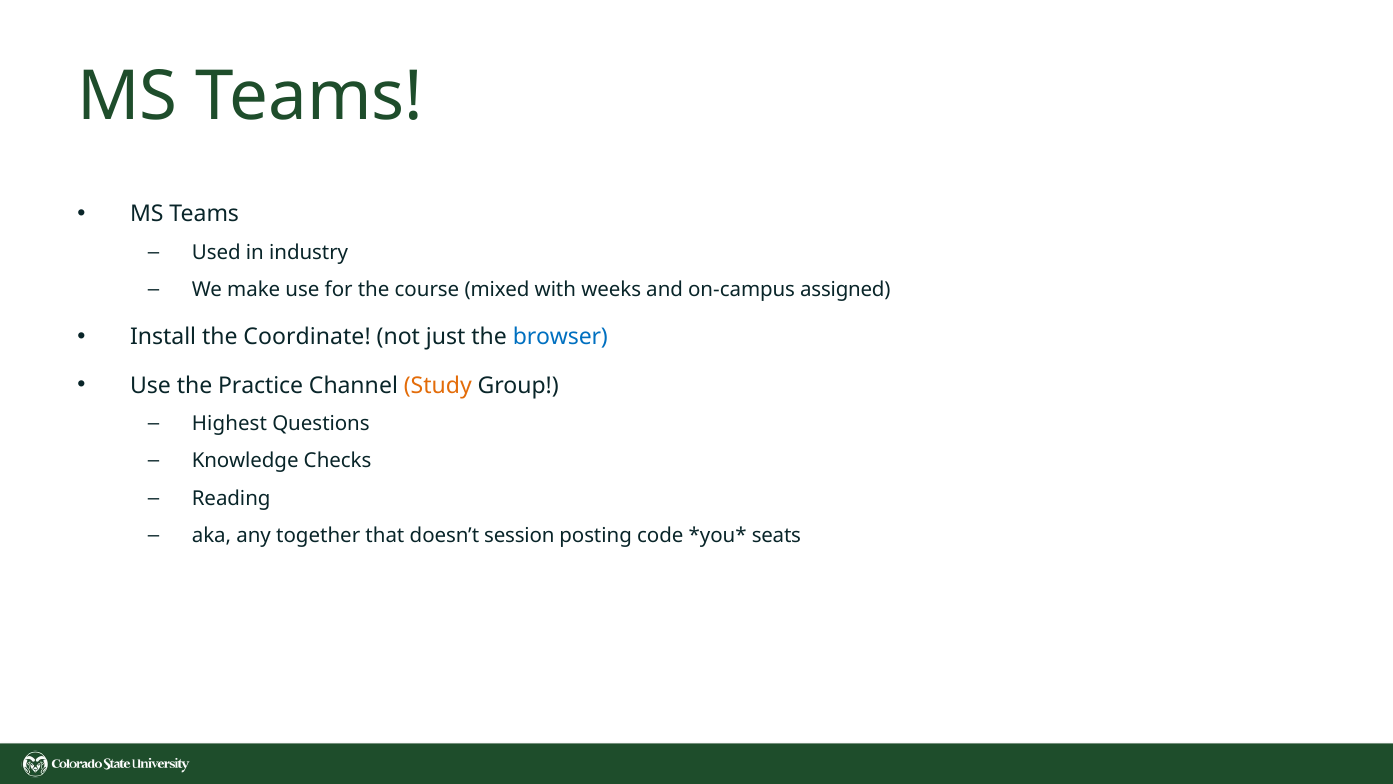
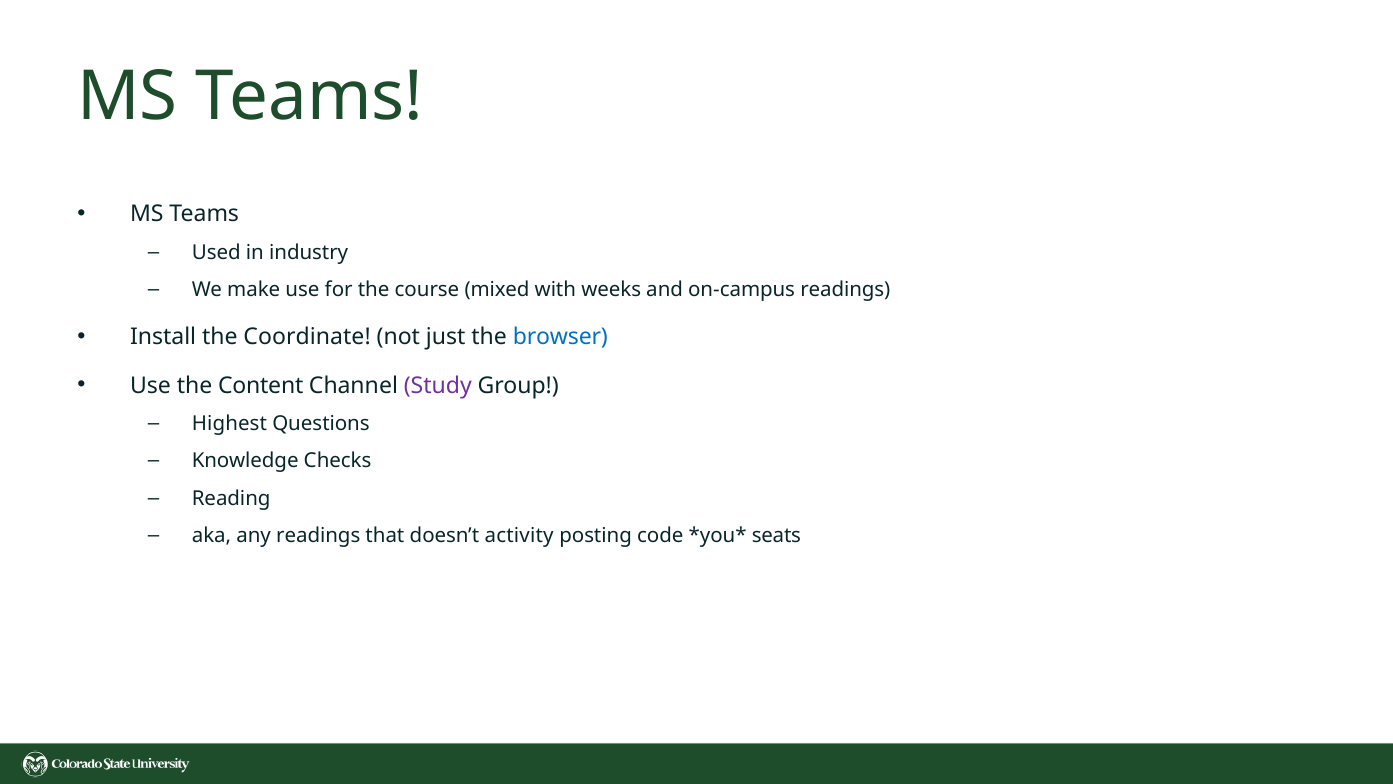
on-campus assigned: assigned -> readings (845, 290)
Practice: Practice -> Content (261, 385)
Study colour: orange -> purple (438, 385)
any together: together -> readings (318, 535)
session: session -> activity (519, 535)
